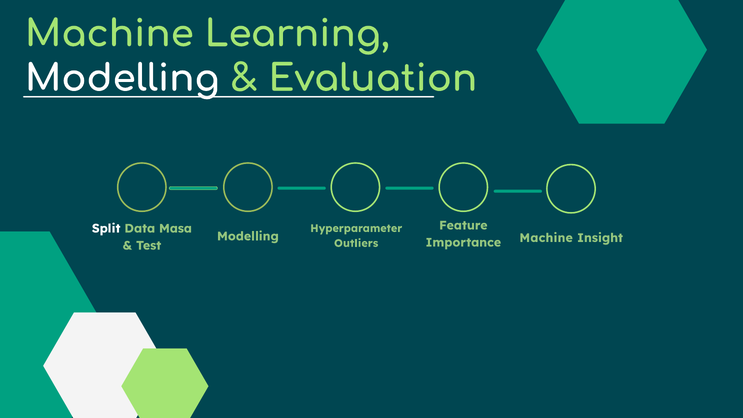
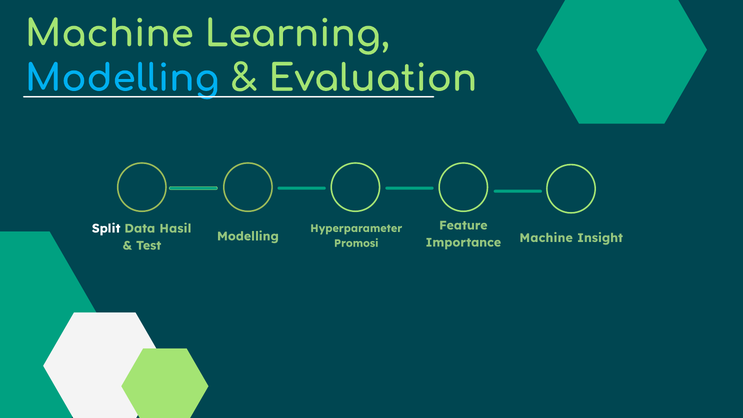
Modelling colour: white -> light blue (122, 79)
Masa: Masa -> Hasil (175, 228)
Outliers: Outliers -> Promosi (356, 243)
